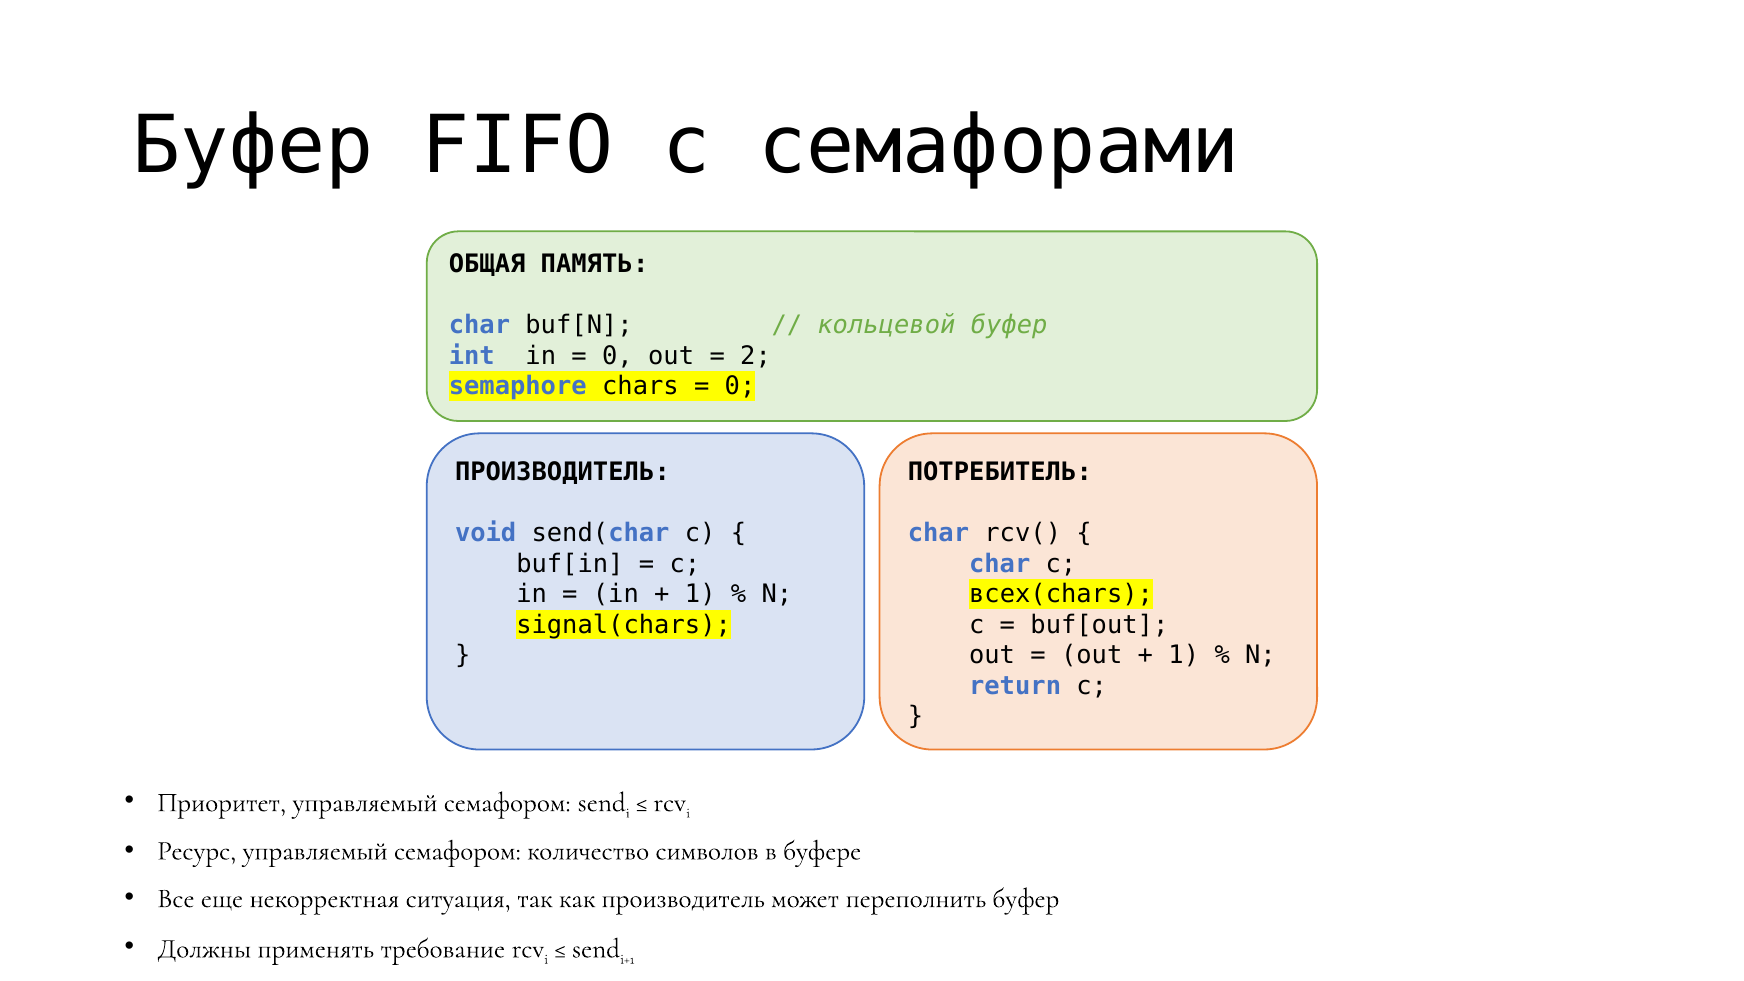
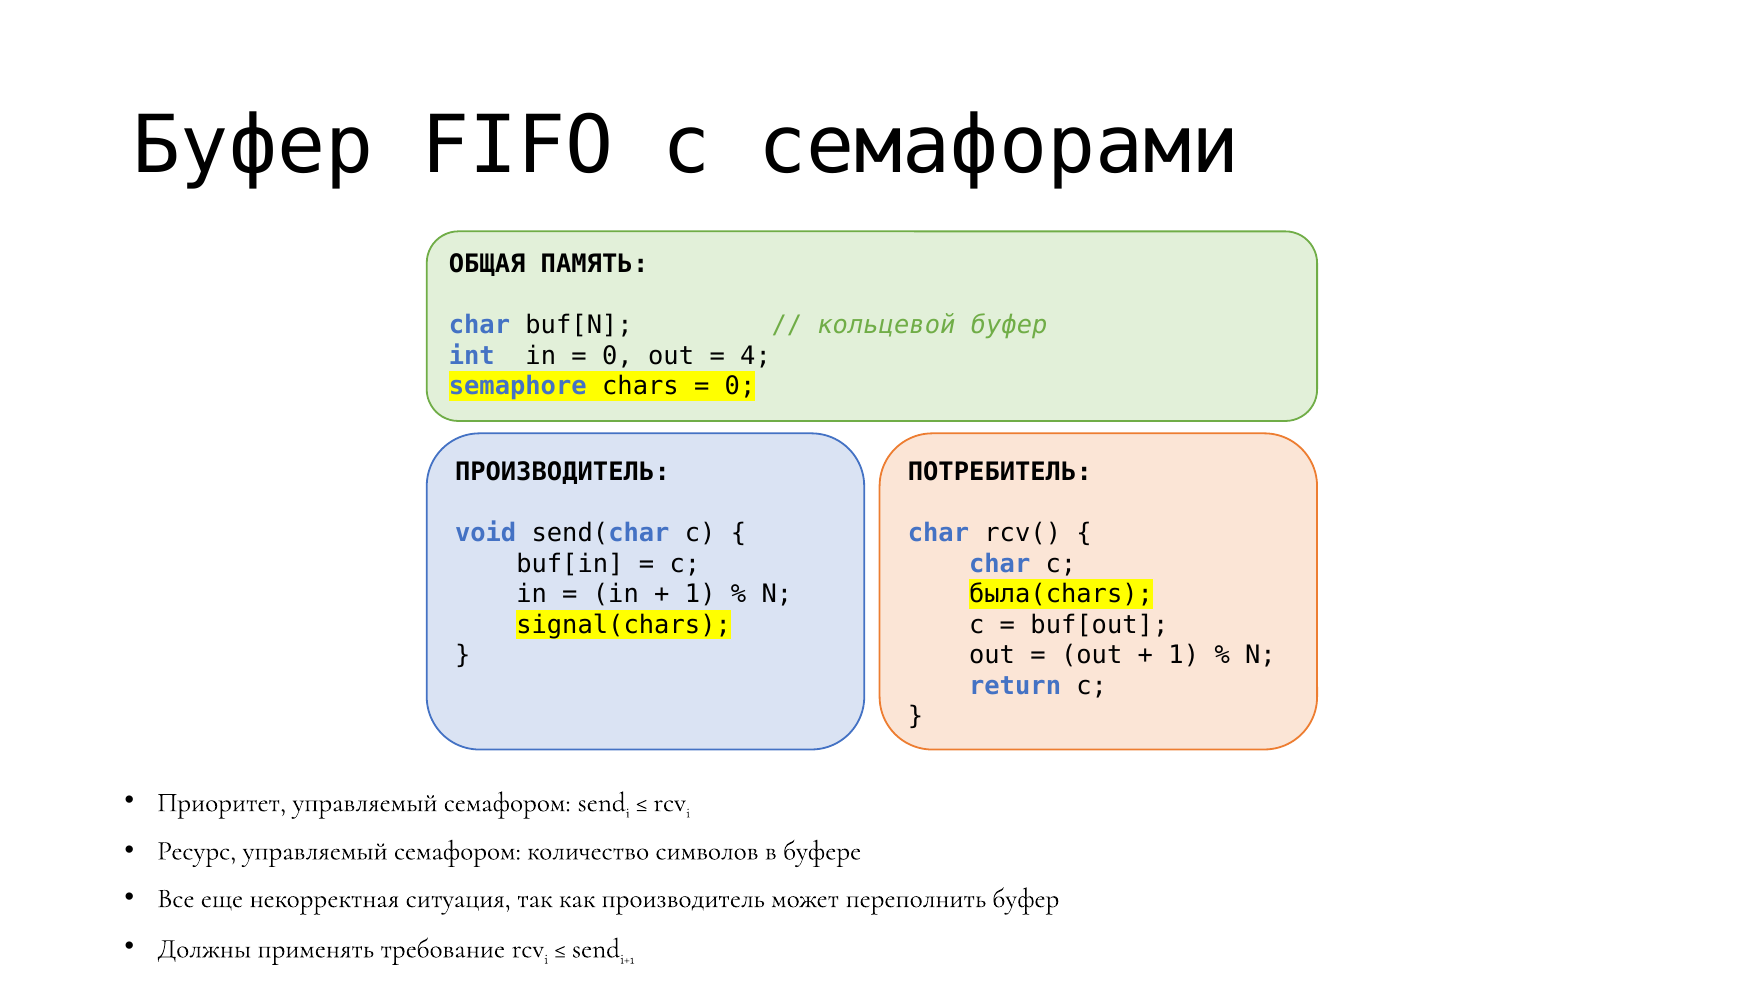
2: 2 -> 4 (756, 356)
всех(chars: всех(chars -> была(chars (1061, 594)
